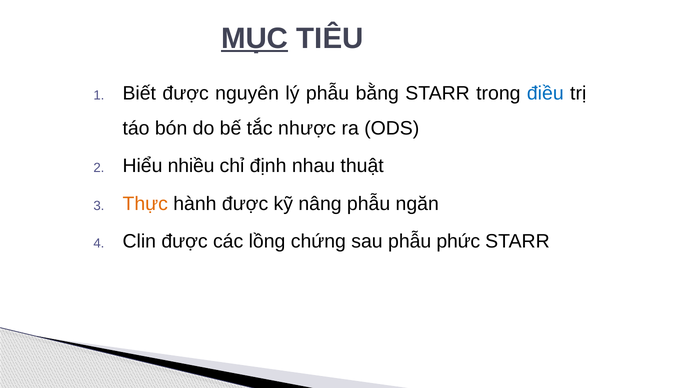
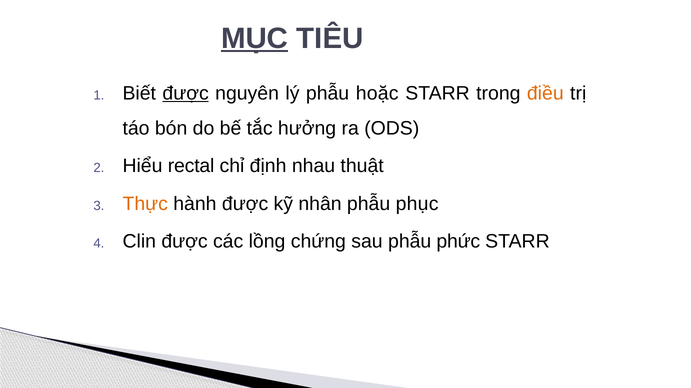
được underline: none -> present (186, 93)
bằng: bằng -> hoặc (377, 93)
điều colour: blue -> orange (545, 93)
nhược: nhược -> hưởng (307, 128)
nhiều: nhiều -> rectal (191, 166)
nâng: nâng -> nhân (320, 204)
ngăn: ngăn -> phục (417, 204)
